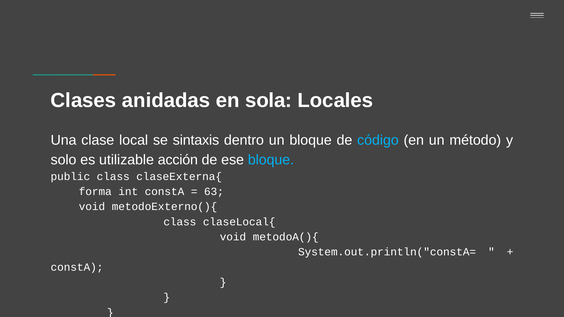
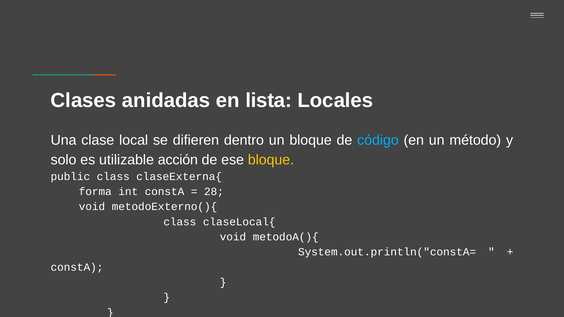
sola: sola -> lista (269, 101)
sintaxis: sintaxis -> difieren (196, 140)
bloque colour: light blue -> yellow (271, 160)
63: 63 -> 28 (214, 192)
